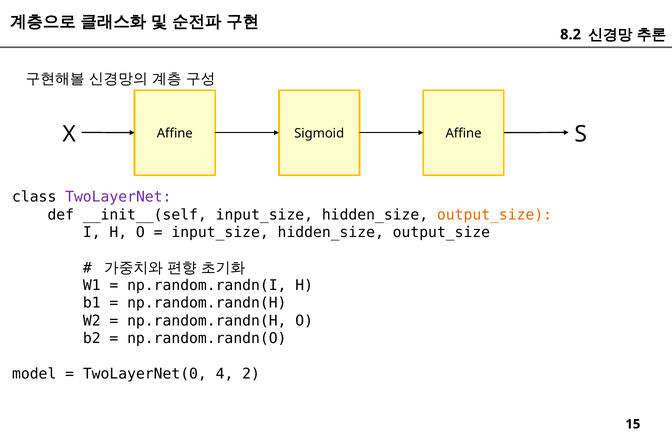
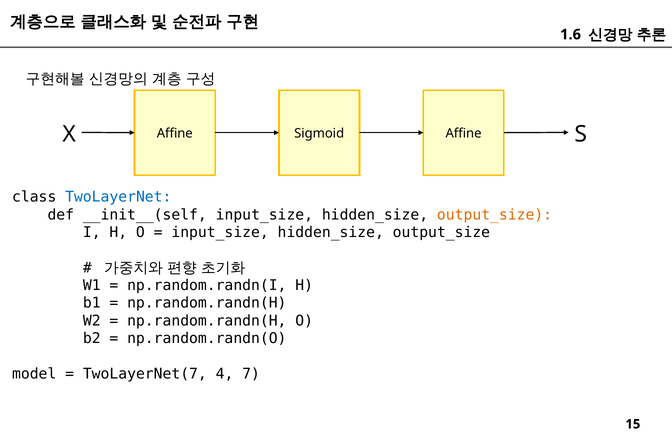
8.2: 8.2 -> 1.6 (571, 34)
TwoLayerNet colour: purple -> blue (118, 197)
TwoLayerNet(0: TwoLayerNet(0 -> TwoLayerNet(7 (145, 373)
2: 2 -> 7 (251, 373)
